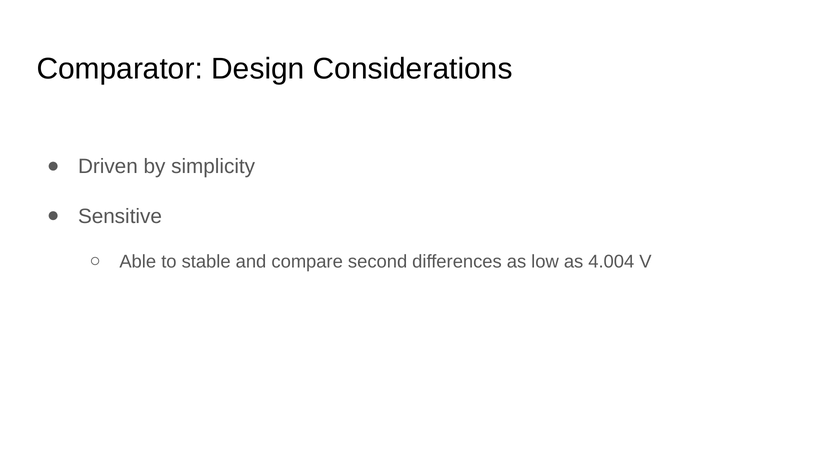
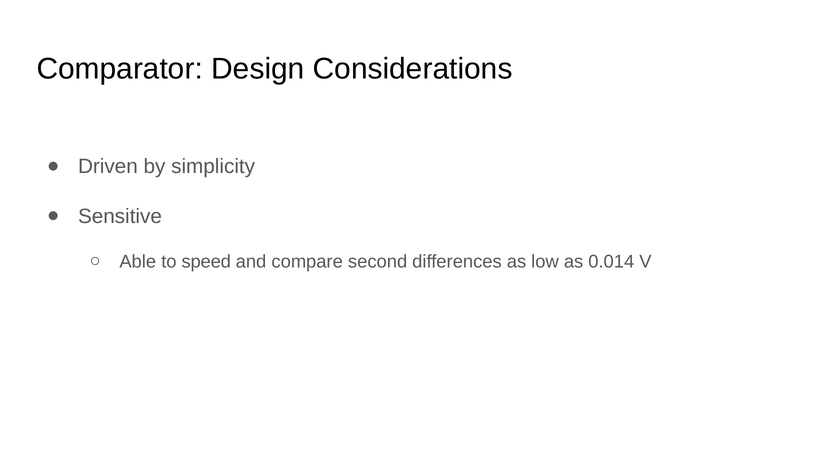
stable: stable -> speed (206, 262)
4.004: 4.004 -> 0.014 (611, 262)
